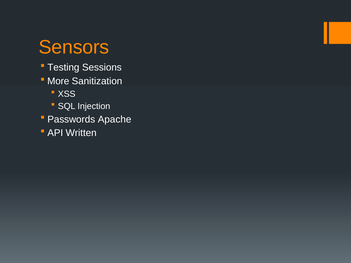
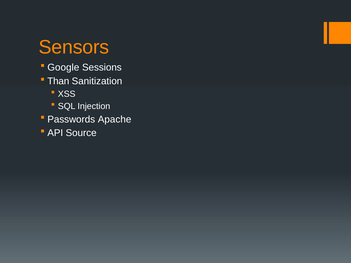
Testing: Testing -> Google (63, 68)
More: More -> Than (58, 81)
Written: Written -> Source (81, 133)
